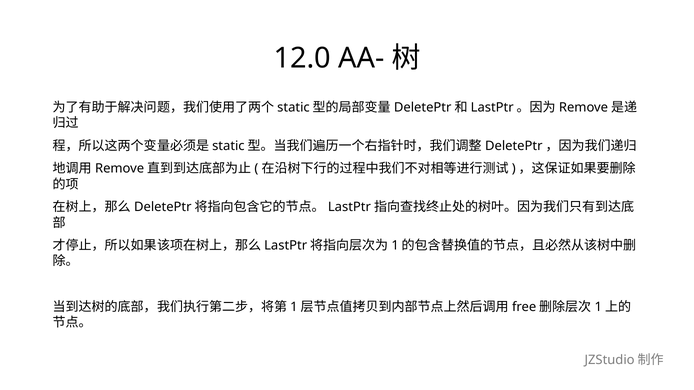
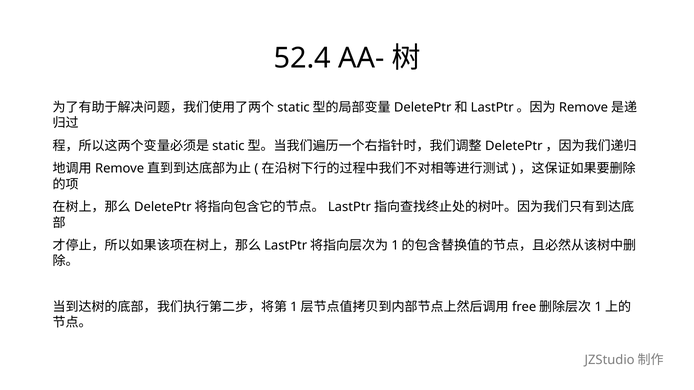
12.0: 12.0 -> 52.4 (302, 58)
